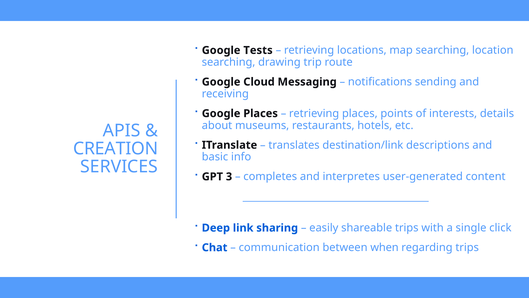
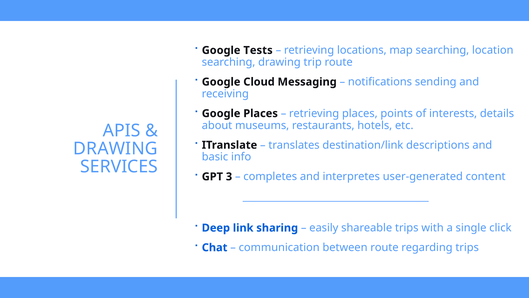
CREATION: CREATION -> DRAWING (116, 148)
between when: when -> route (384, 247)
